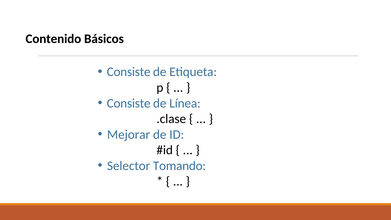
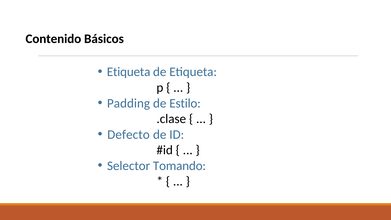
Consiste: Consiste -> Etiqueta (129, 72)
Consiste: Consiste -> Padding (129, 103)
Línea: Línea -> Estilo (185, 103)
Mejorar: Mejorar -> Defecto (128, 134)
